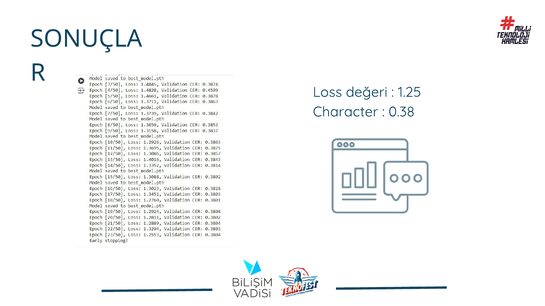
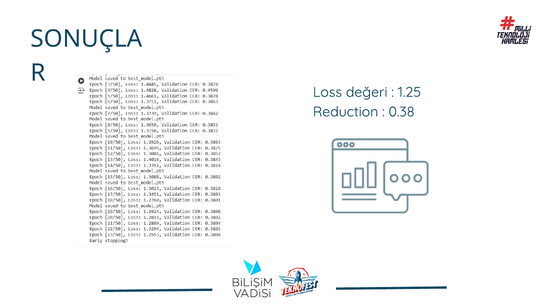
Character: Character -> Reduction (346, 112)
